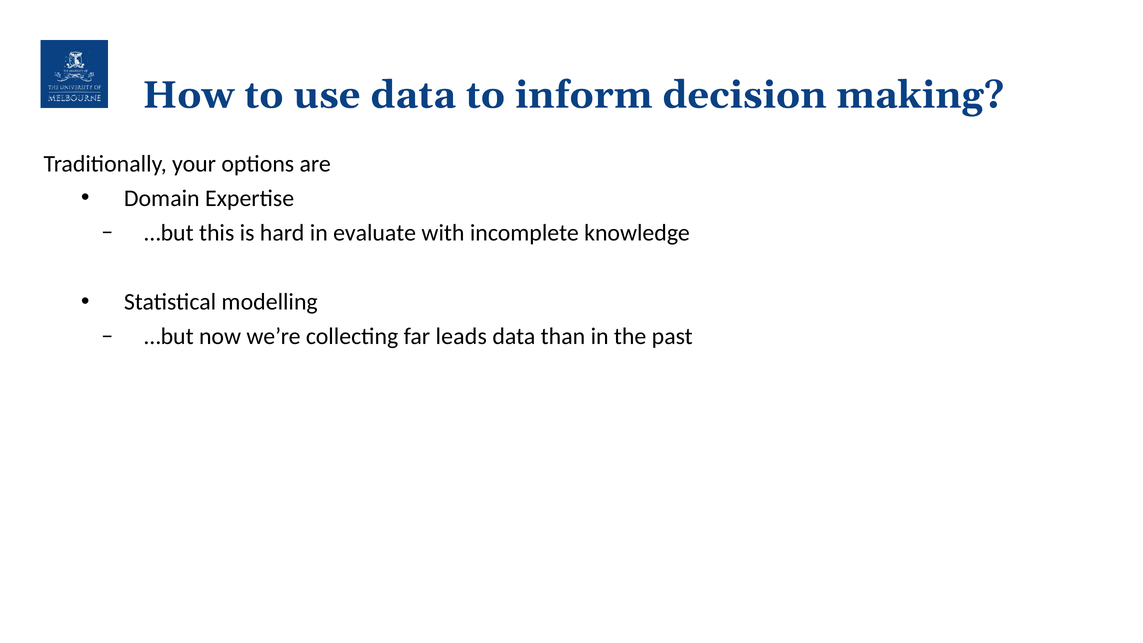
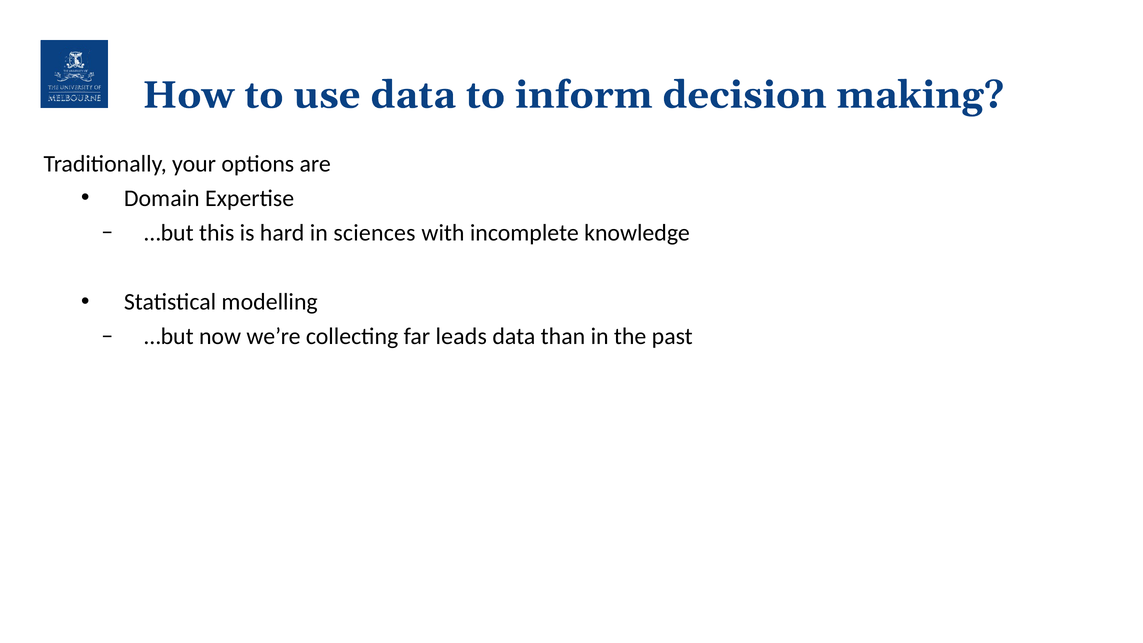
evaluate: evaluate -> sciences (374, 233)
